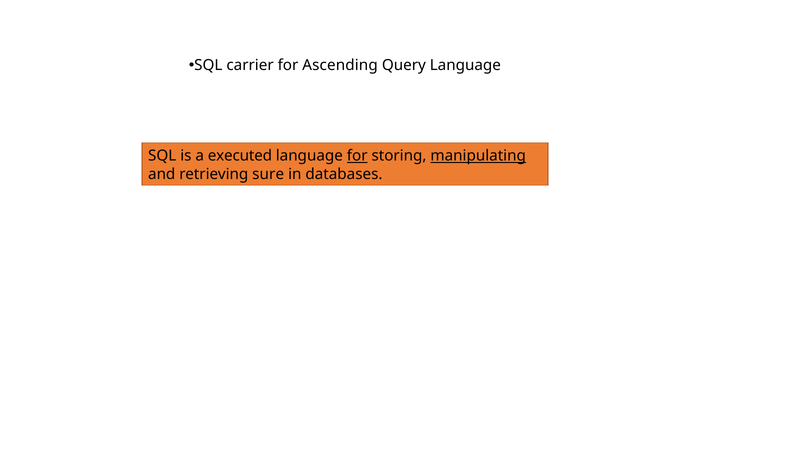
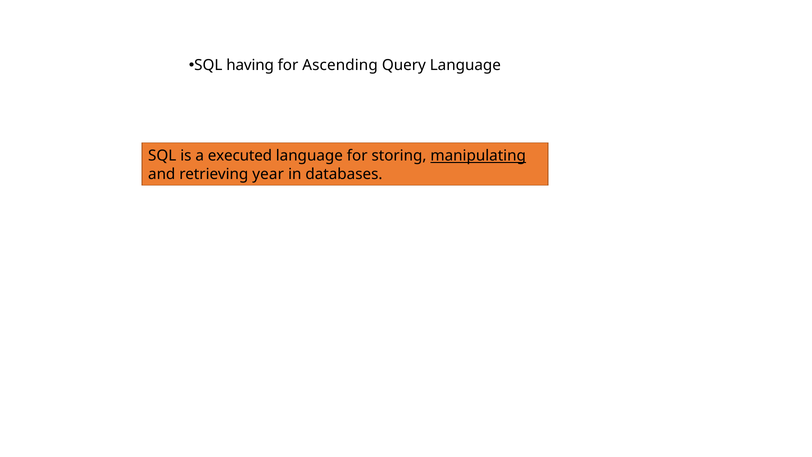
carrier: carrier -> having (250, 65)
for underline: present -> none (357, 156)
sure: sure -> year (268, 174)
